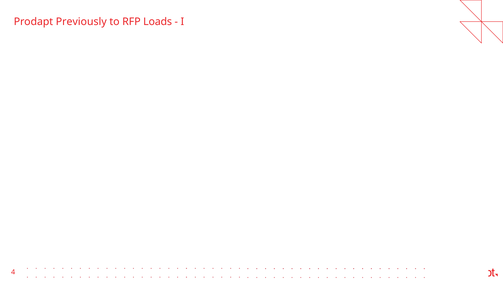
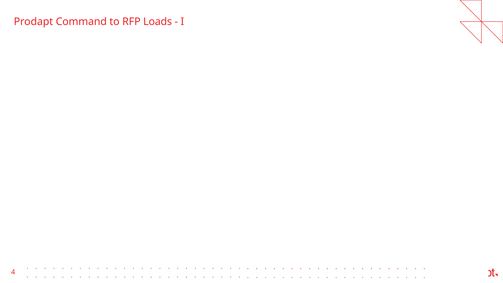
Previously: Previously -> Command (81, 22)
